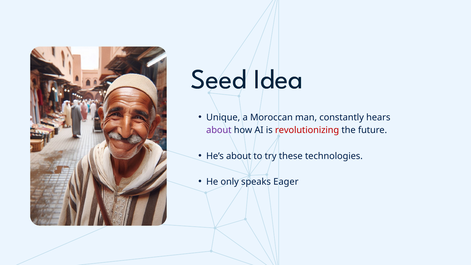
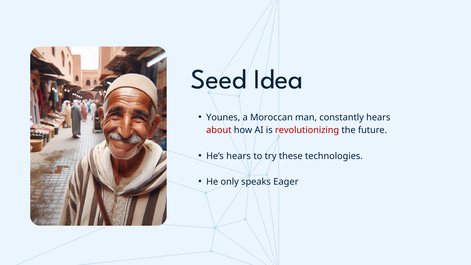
Unique: Unique -> Younes (223, 117)
about colour: purple -> red (219, 130)
He’s about: about -> hears (239, 156)
